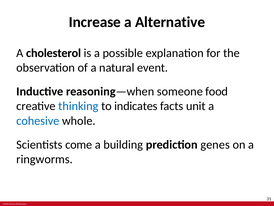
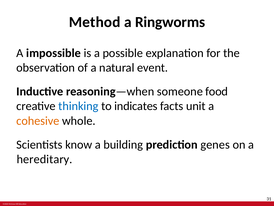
Increase: Increase -> Method (95, 22)
Alternative: Alternative -> Ringworms (170, 22)
cholesterol: cholesterol -> impossible (54, 53)
cohesive colour: blue -> orange (38, 120)
come: come -> know (79, 144)
ringworms: ringworms -> hereditary (45, 159)
